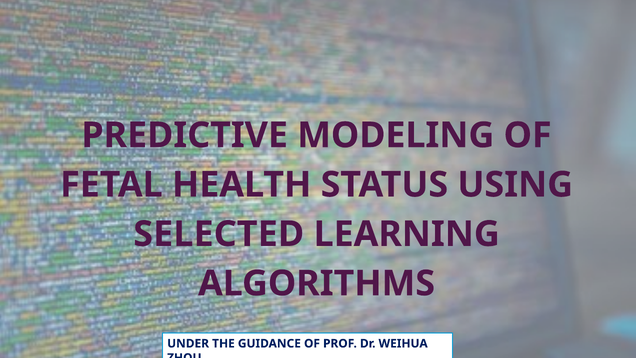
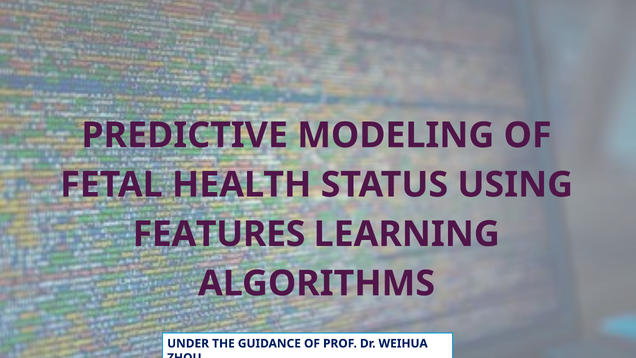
SELECTED: SELECTED -> FEATURES (219, 234)
